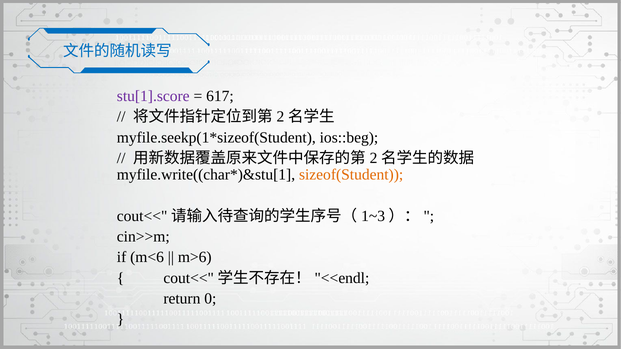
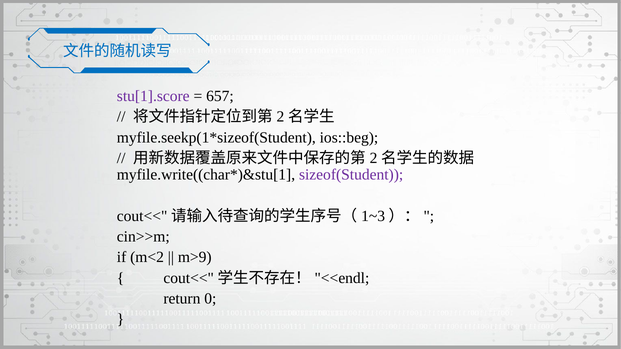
617: 617 -> 657 (220, 96)
sizeof(Student colour: orange -> purple (351, 175)
m<6: m<6 -> m<2 (147, 258)
m>6: m>6 -> m>9 (195, 258)
